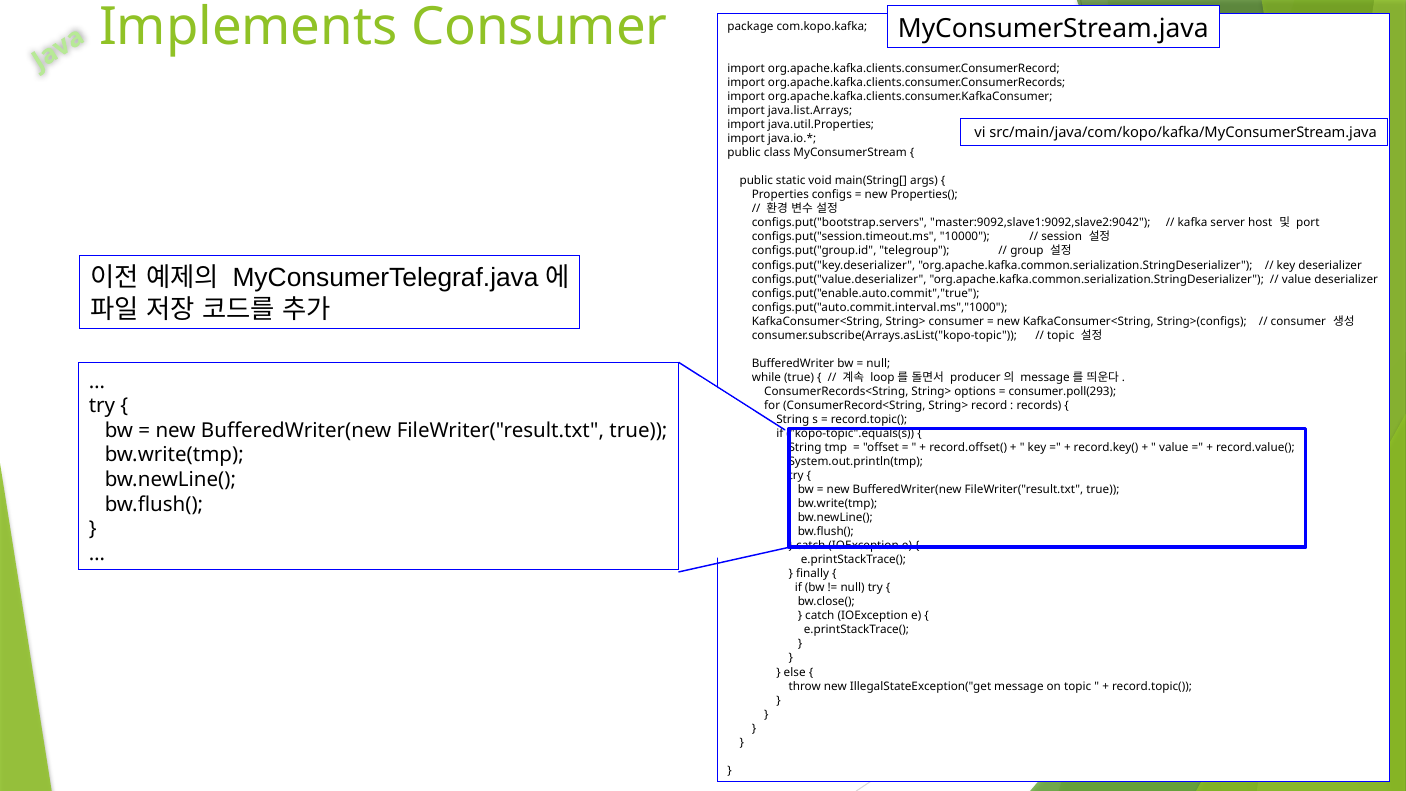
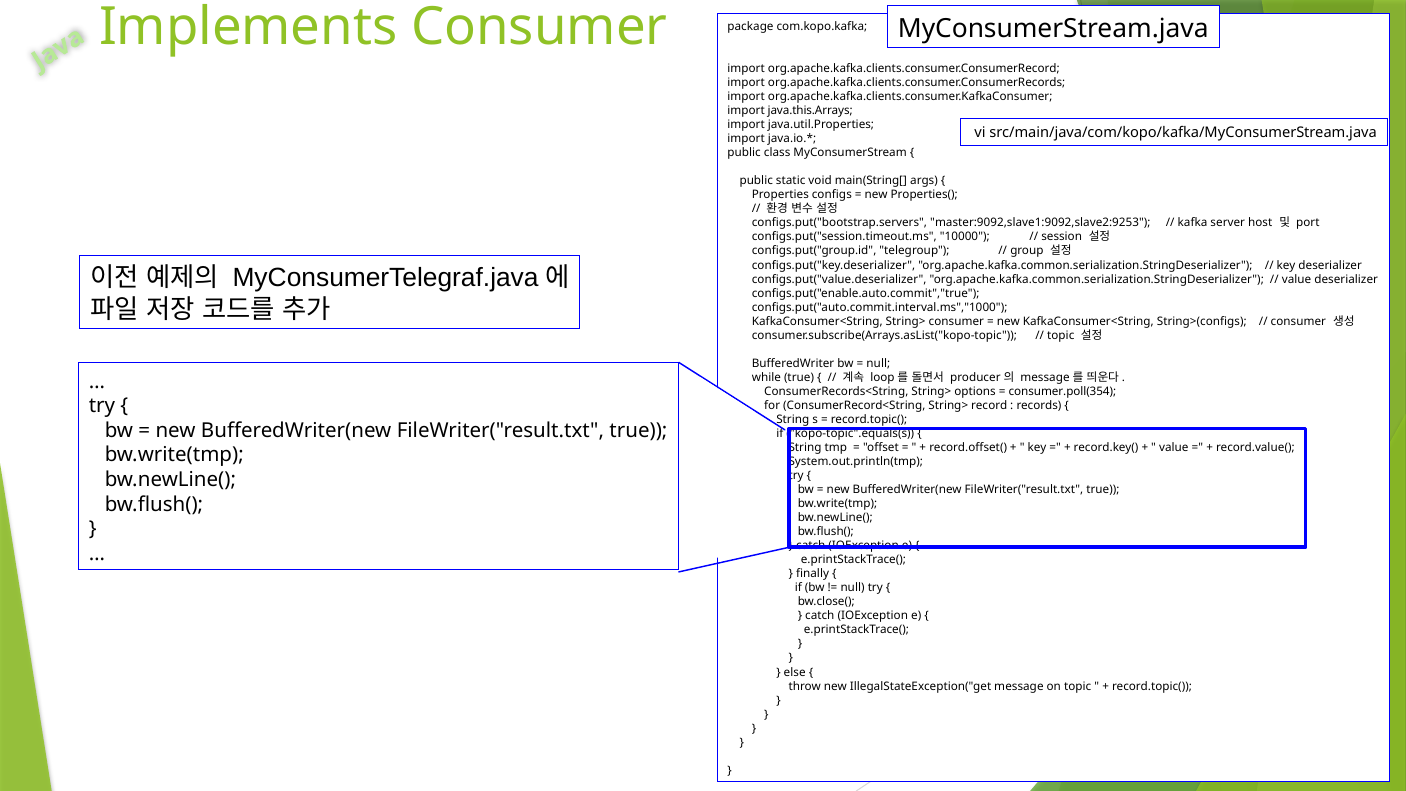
java.list.Arrays: java.list.Arrays -> java.this.Arrays (810, 111)
master:9092,slave1:9092,slave2:9042: master:9092,slave1:9092,slave2:9042 -> master:9092,slave1:9092,slave2:9253 (1040, 223)
consumer.poll(293: consumer.poll(293 -> consumer.poll(354 (1062, 391)
